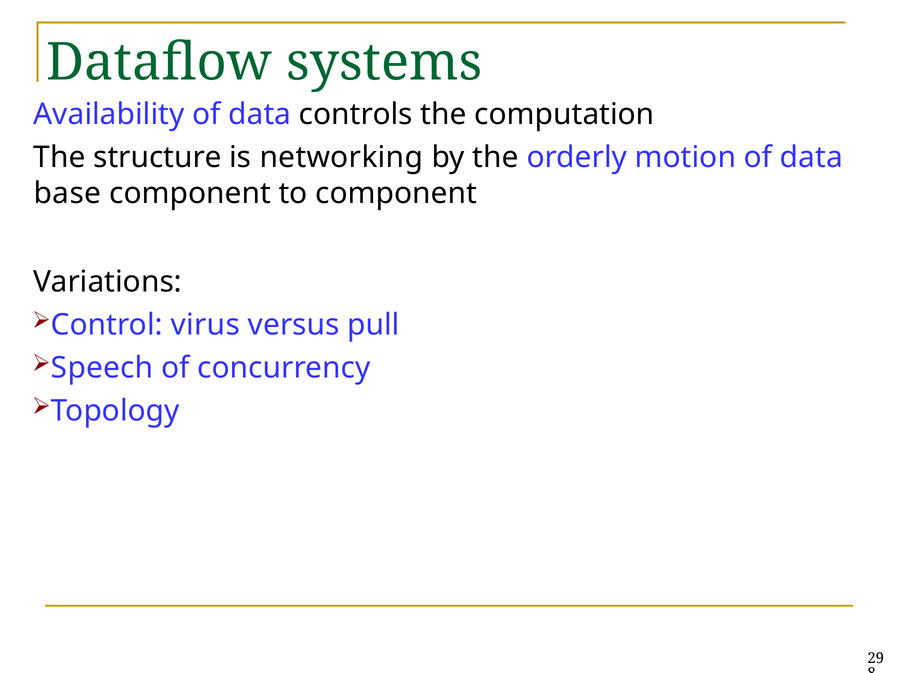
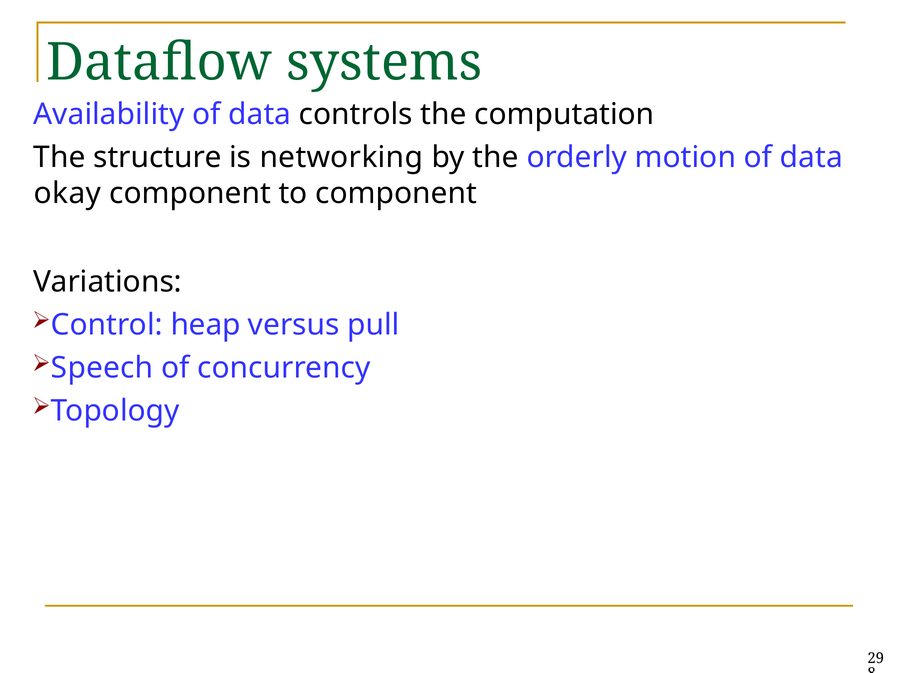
base: base -> okay (67, 193)
virus: virus -> heap (206, 325)
